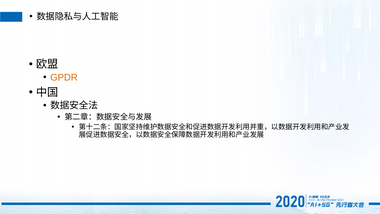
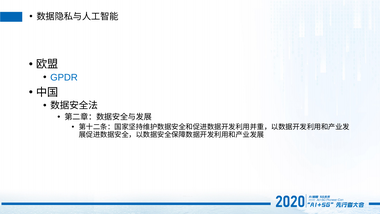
GPDR colour: orange -> blue (64, 77)
